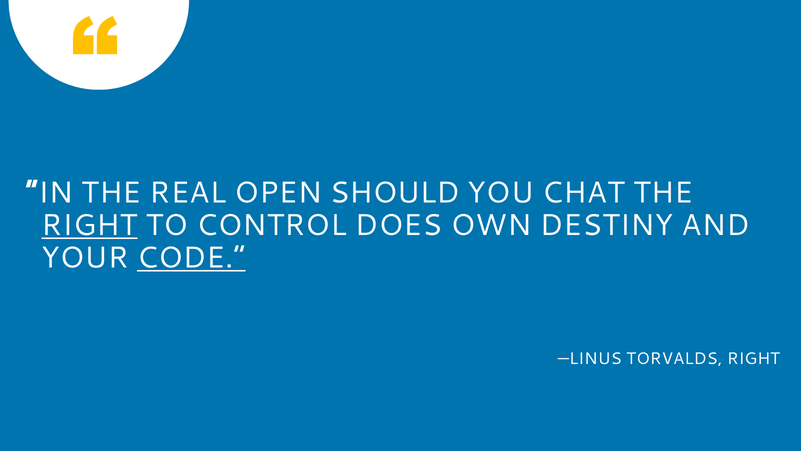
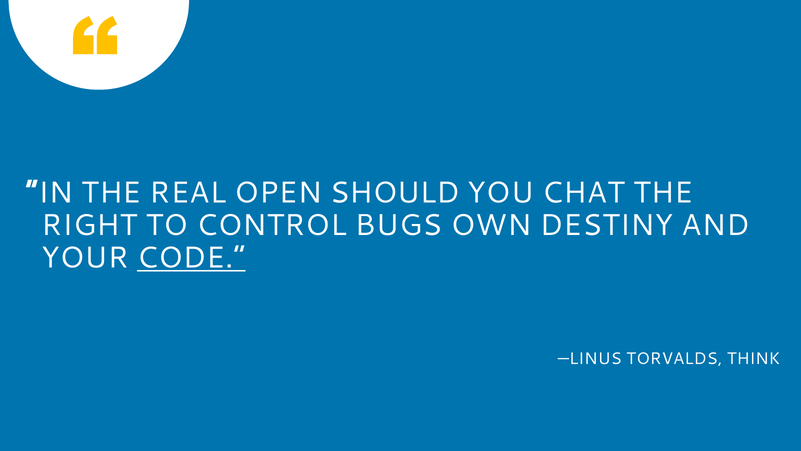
RIGHT underline: present -> none (89, 225)
DOES: DOES -> BUGS (399, 225)
TORVALDS RIGHT: RIGHT -> THINK (753, 359)
